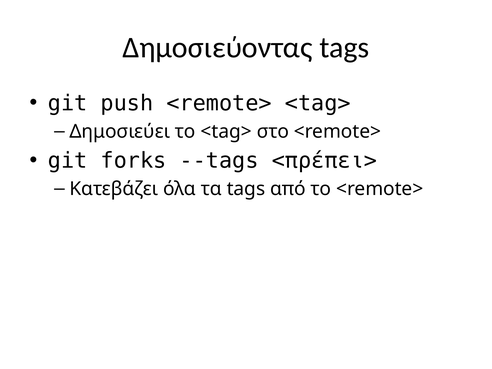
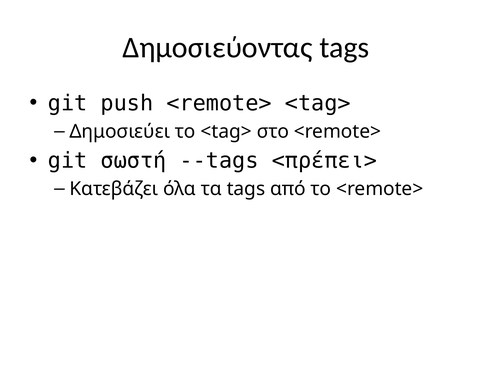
forks: forks -> σωστή (134, 161)
